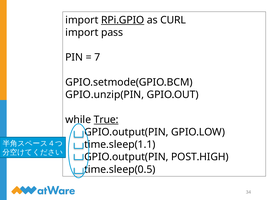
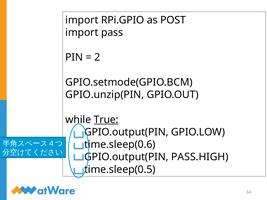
RPi.GPIO underline: present -> none (123, 20)
CURL: CURL -> POST (173, 20)
7: 7 -> 2 (97, 57)
time.sleep(1.1: time.sleep(1.1 -> time.sleep(0.6 (120, 145)
POST.HIGH: POST.HIGH -> PASS.HIGH (200, 157)
